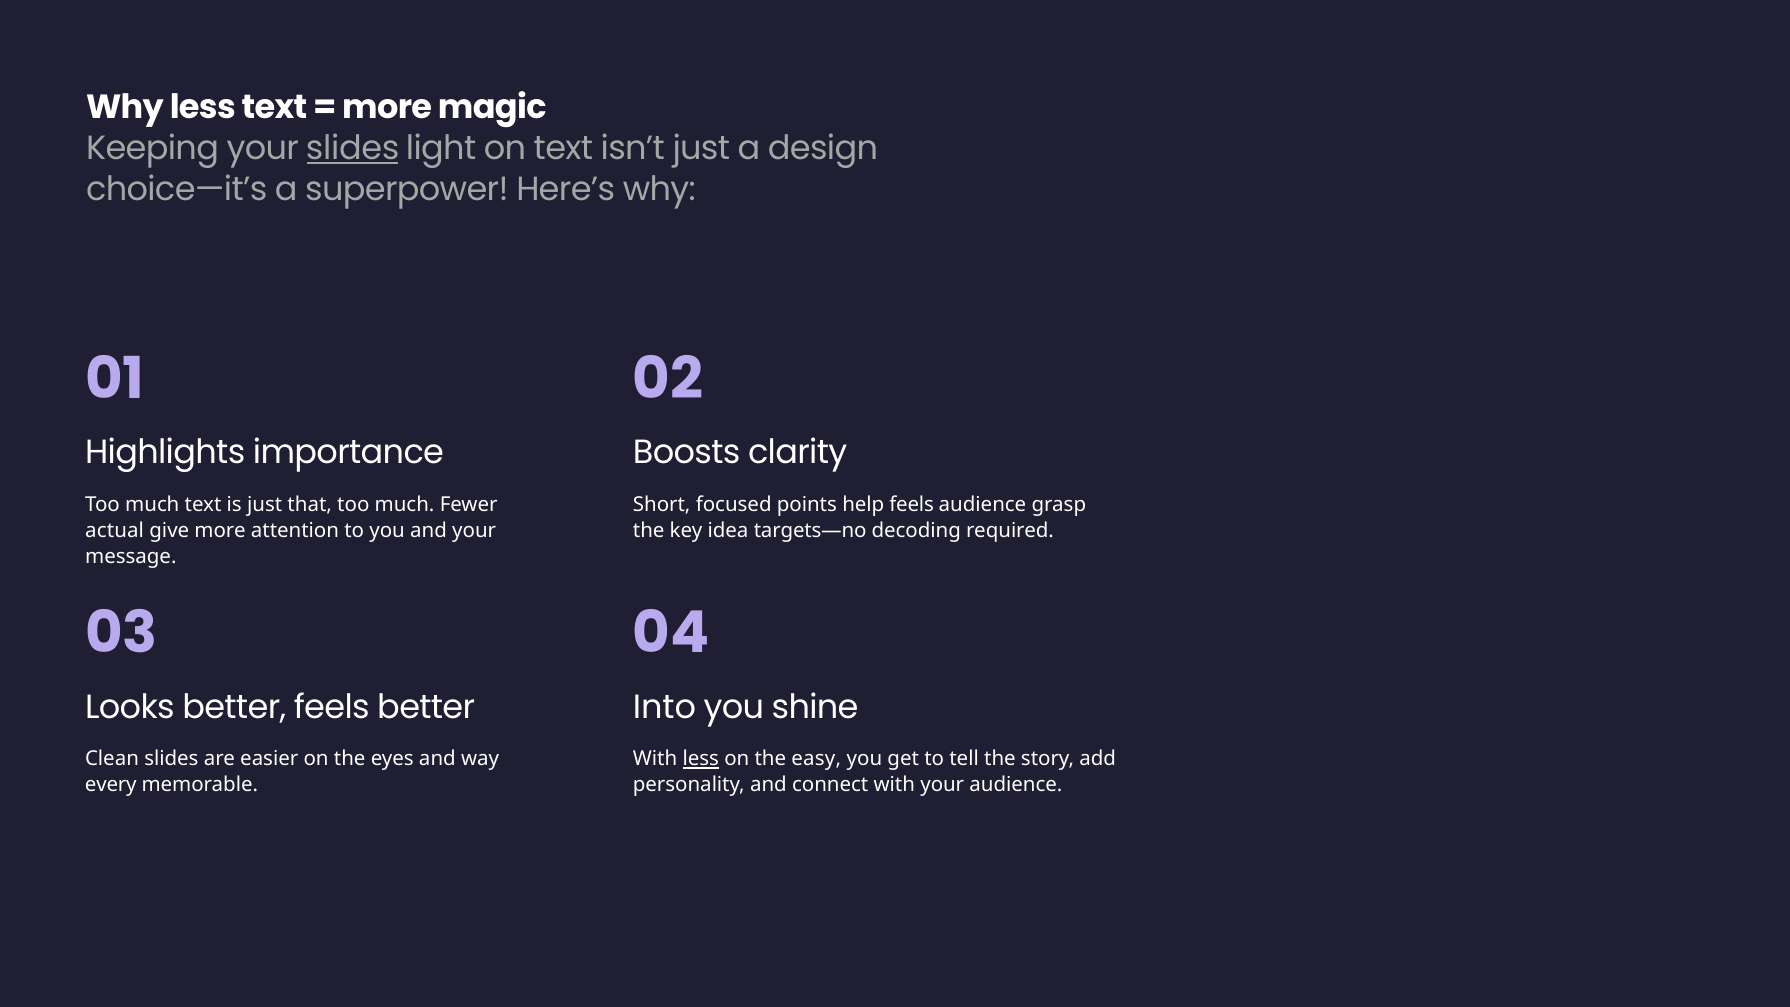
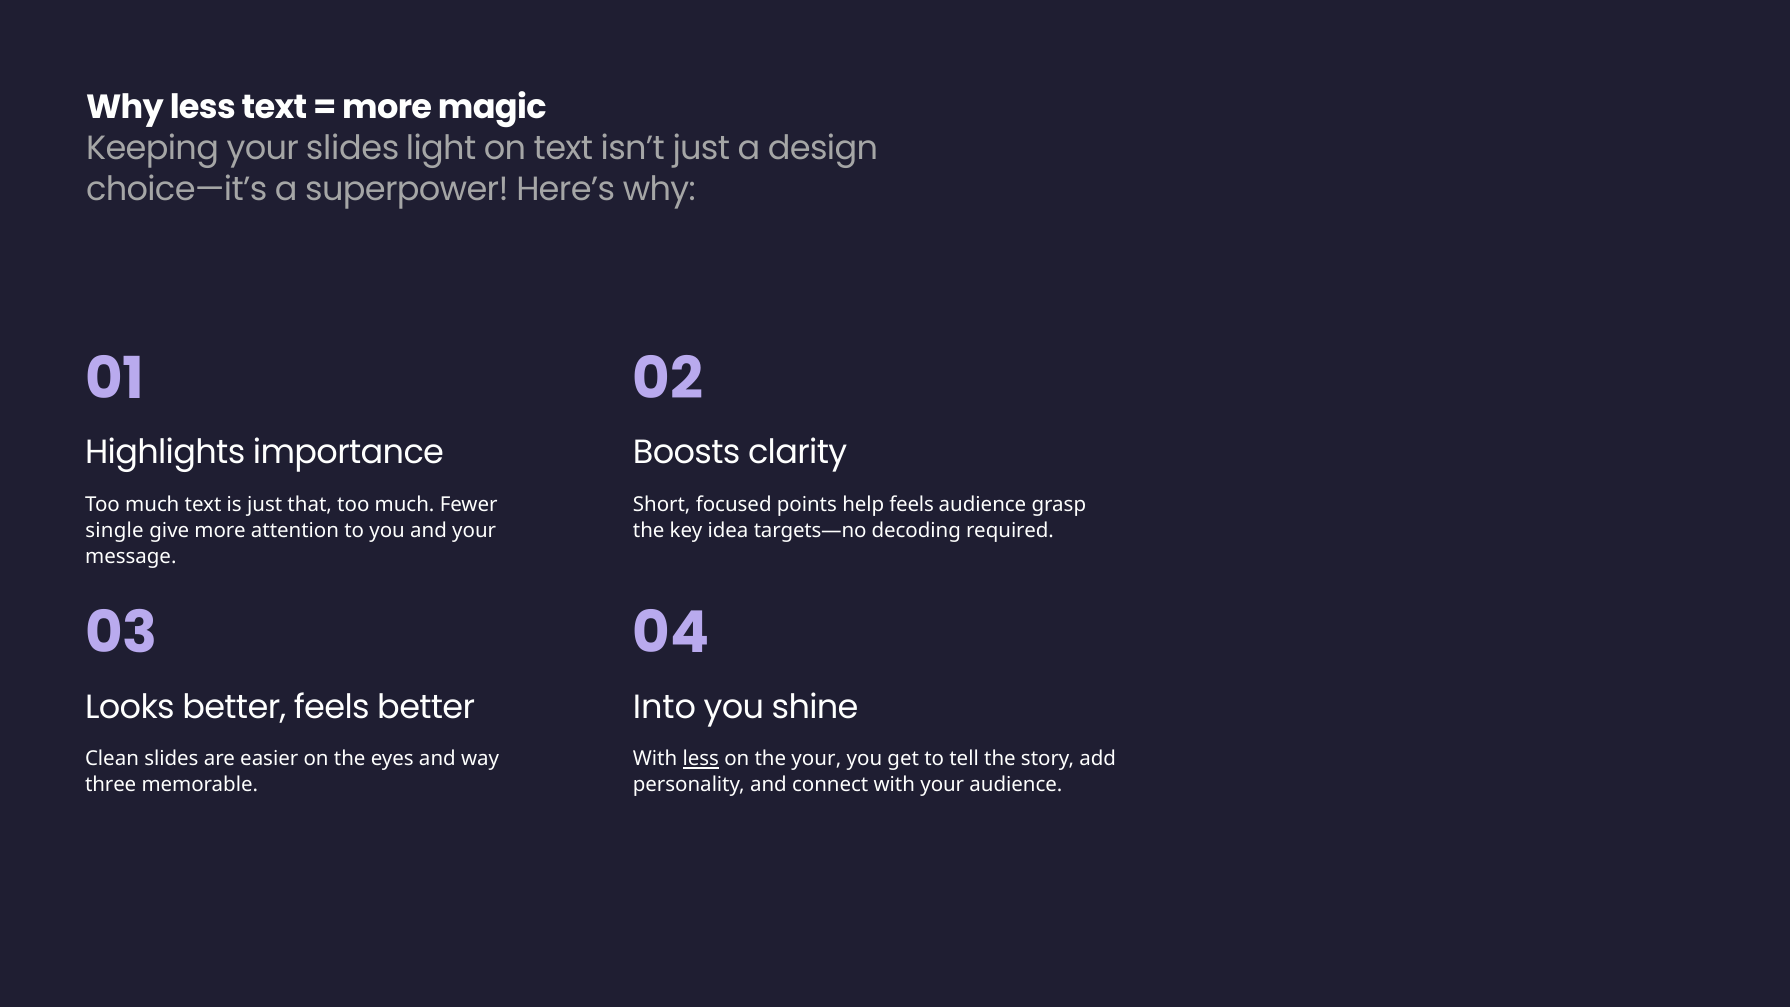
slides underline: present -> none (353, 148)
actual: actual -> single (115, 530)
the easy: easy -> your (816, 759)
every: every -> three (111, 785)
